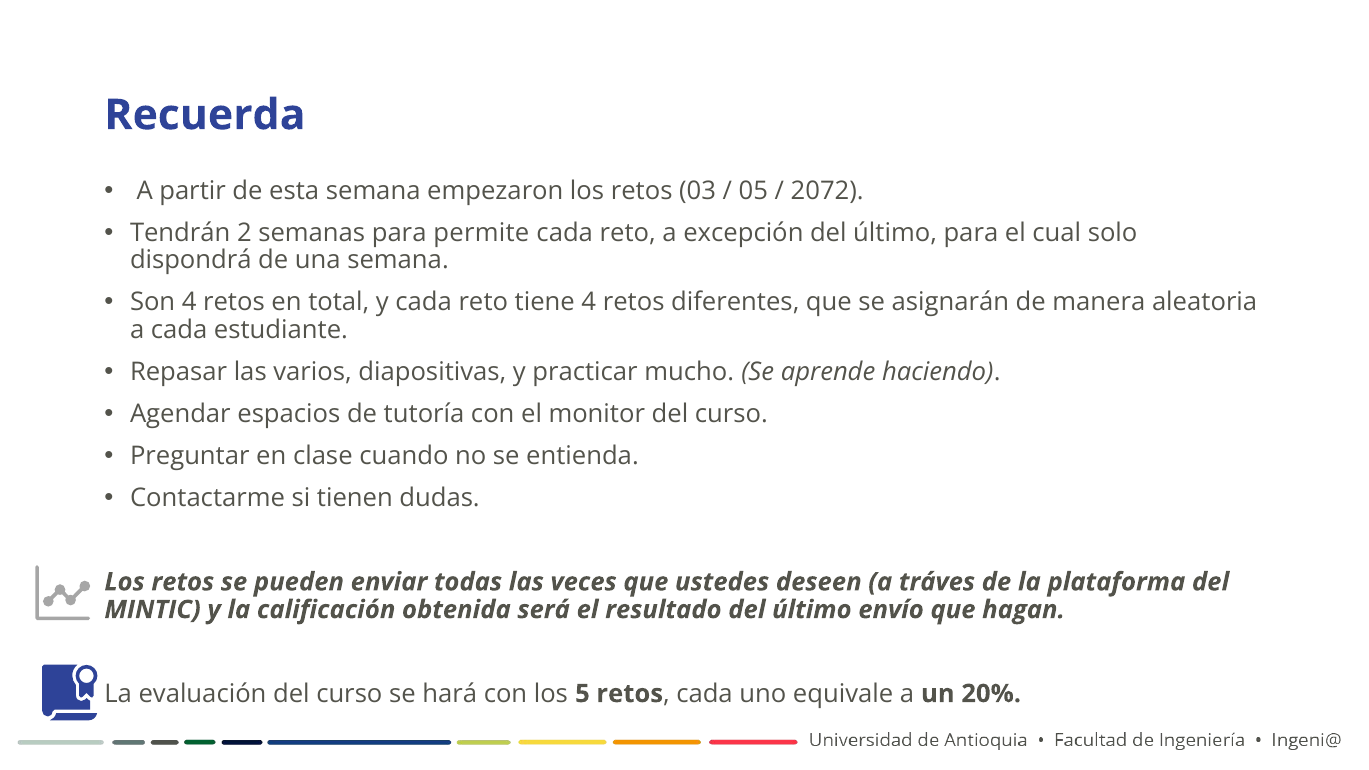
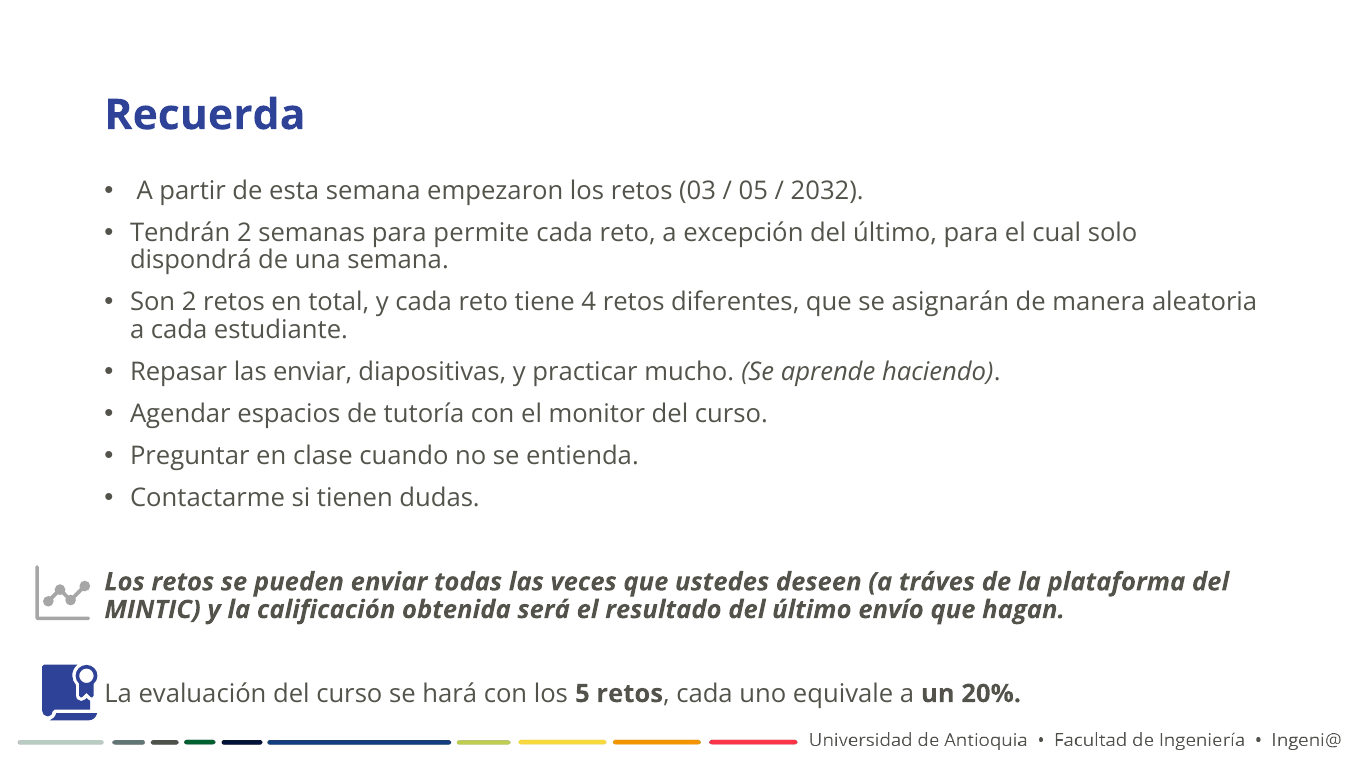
2072: 2072 -> 2032 (827, 191)
Son 4: 4 -> 2 (189, 302)
las varios: varios -> enviar (313, 372)
